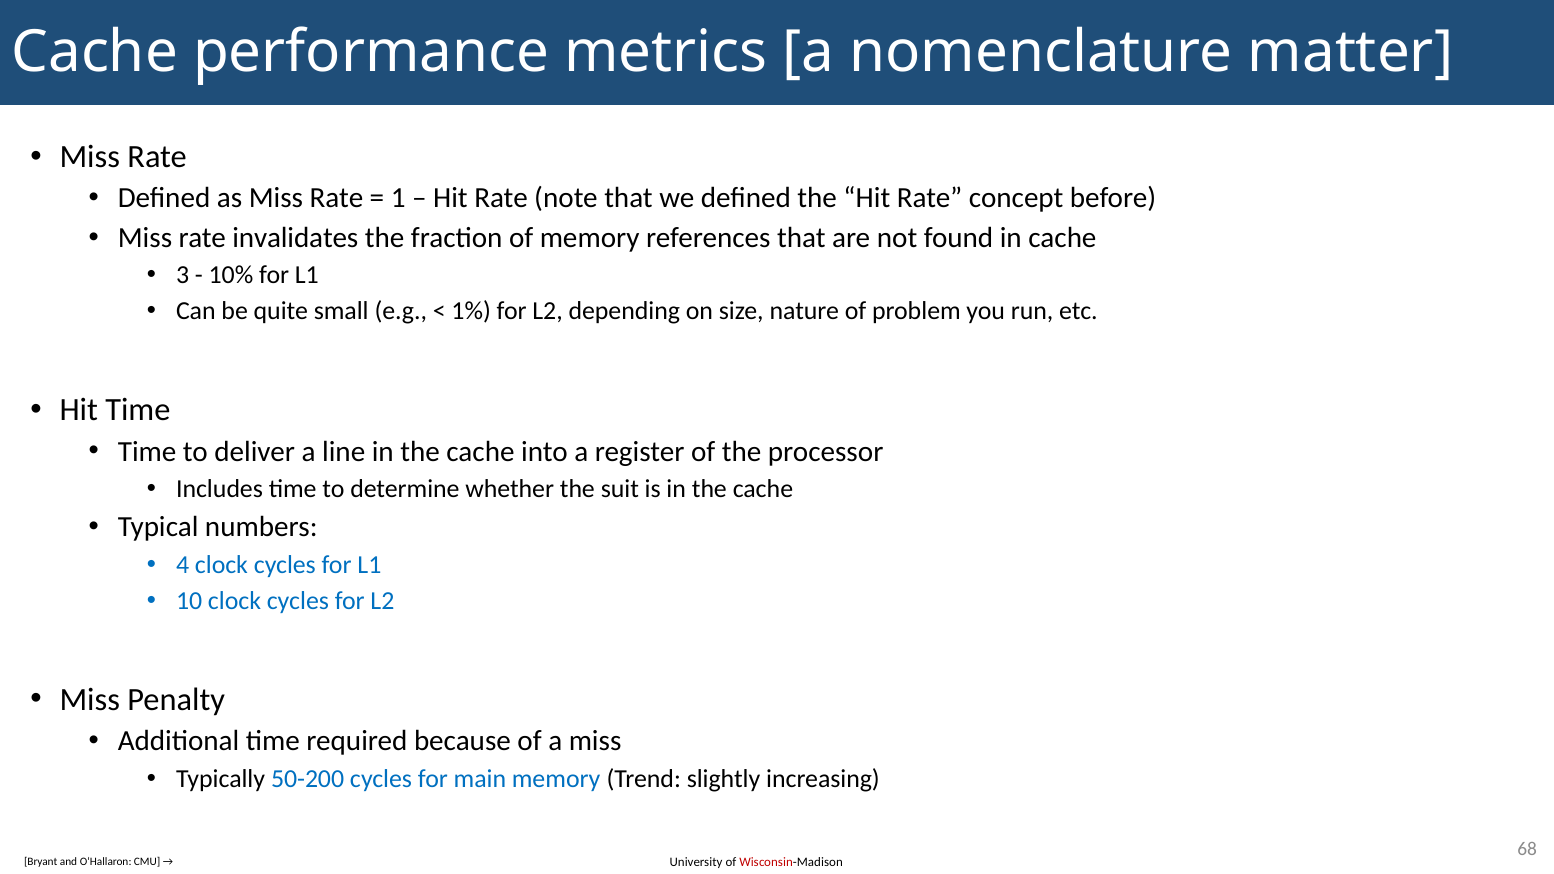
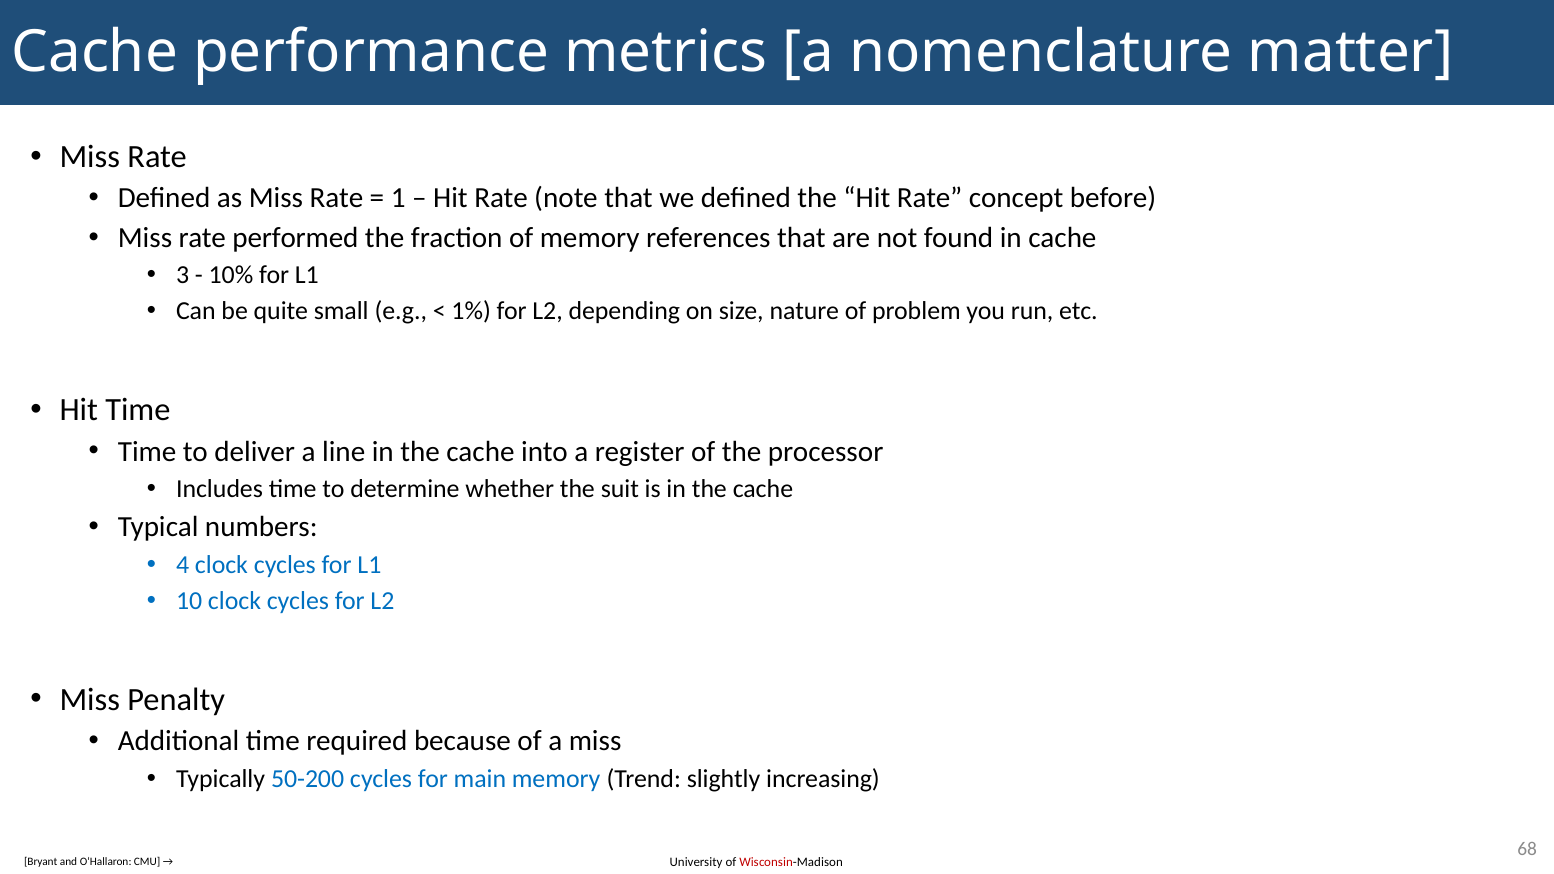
invalidates: invalidates -> performed (295, 238)
